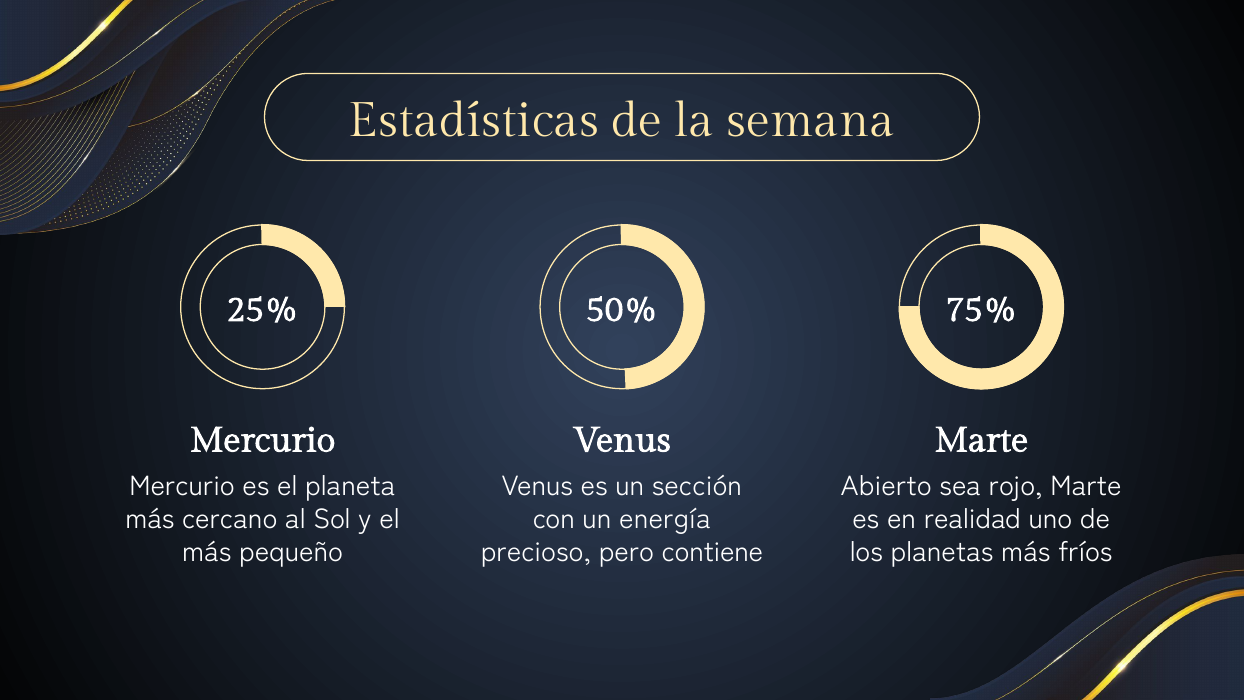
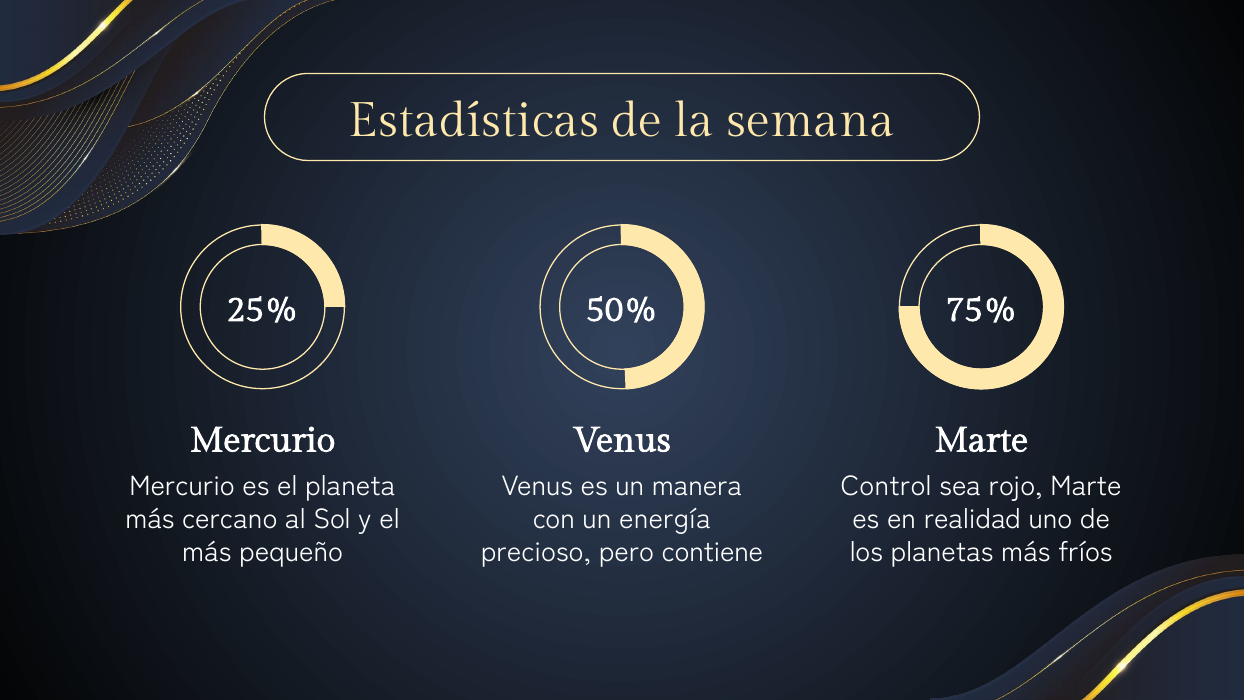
sección: sección -> manera (697, 486)
Abierto: Abierto -> Control (886, 486)
